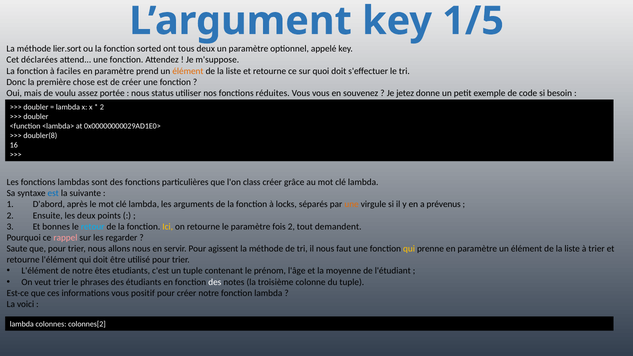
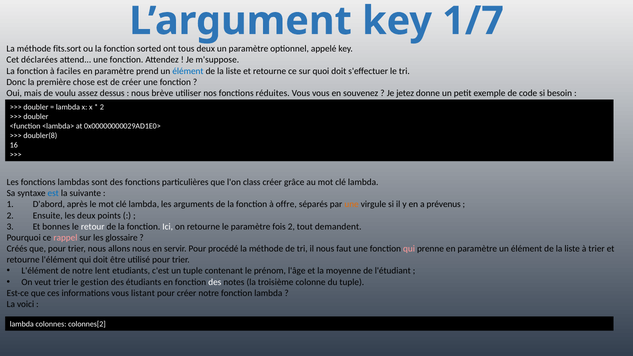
1/5: 1/5 -> 1/7 (473, 21)
lier.sort: lier.sort -> fits.sort (67, 49)
élément colour: orange -> blue (188, 71)
portée: portée -> dessus (112, 93)
status: status -> brève (162, 93)
locks: locks -> offre (286, 204)
retour colour: light blue -> white (93, 227)
Ici colour: yellow -> white (168, 227)
regarder: regarder -> glossaire (122, 238)
Saute: Saute -> Créés (17, 249)
agissent: agissent -> procédé (223, 249)
qui colour: yellow -> pink (409, 249)
êtes: êtes -> lent (102, 271)
phrases: phrases -> gestion (94, 282)
positif: positif -> listant (143, 293)
